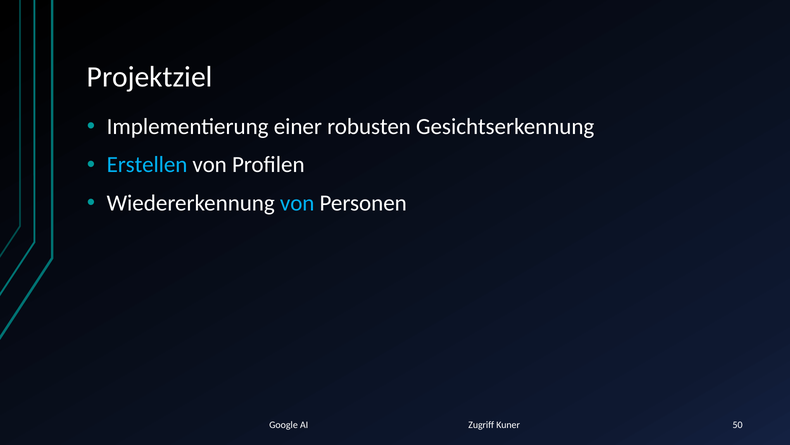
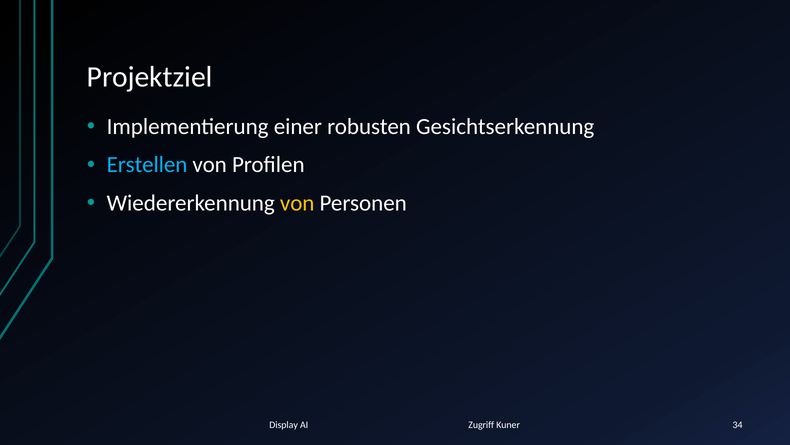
von colour: light blue -> yellow (297, 203)
Google: Google -> Display (284, 424)
50: 50 -> 34 (738, 424)
